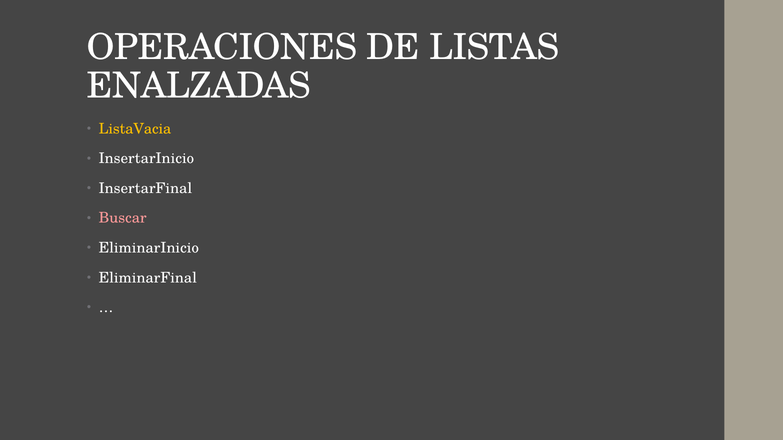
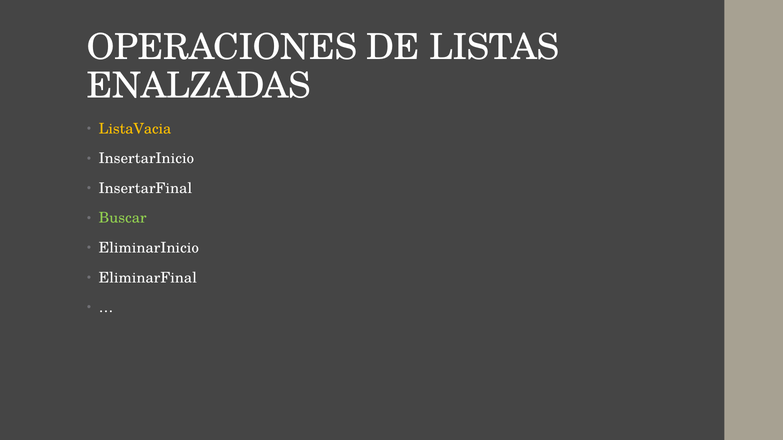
Buscar colour: pink -> light green (123, 218)
